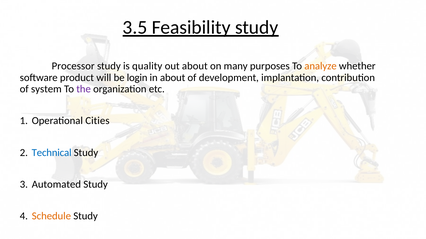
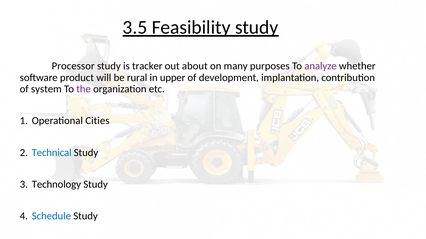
quality: quality -> tracker (147, 66)
analyze colour: orange -> purple (321, 66)
login: login -> rural (137, 78)
in about: about -> upper (173, 78)
Automated: Automated -> Technology (56, 185)
Schedule colour: orange -> blue (51, 217)
